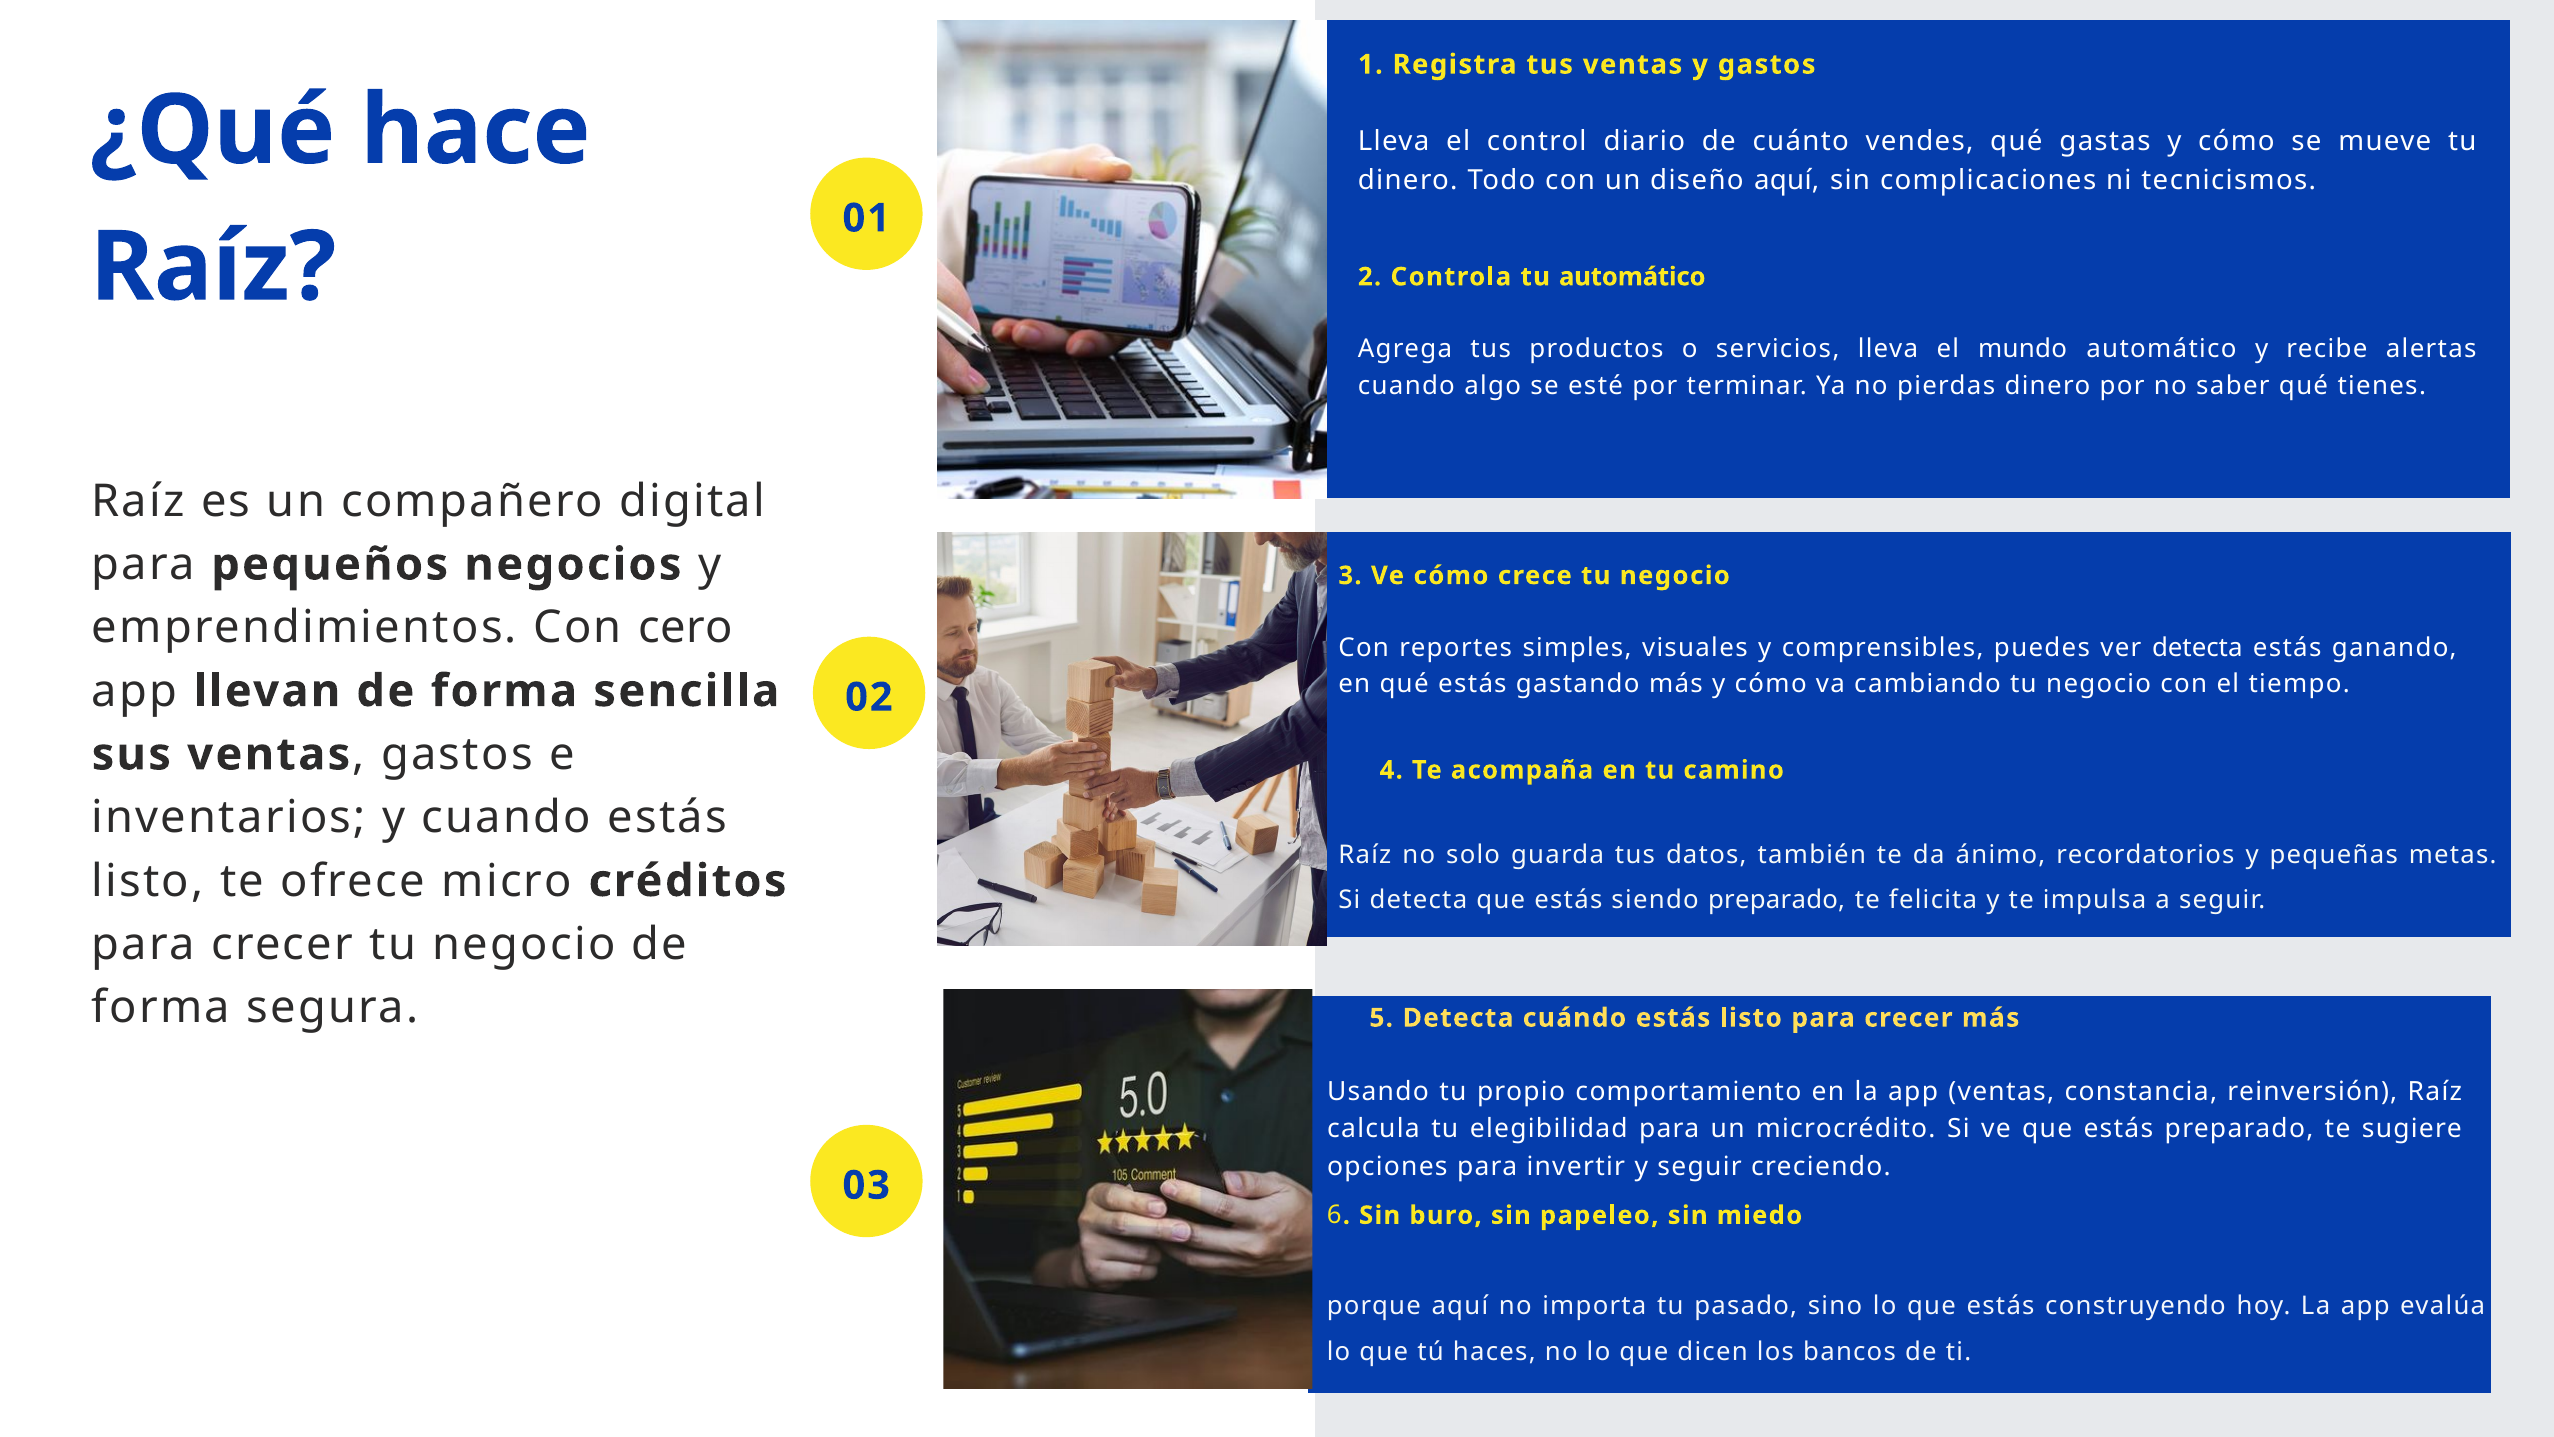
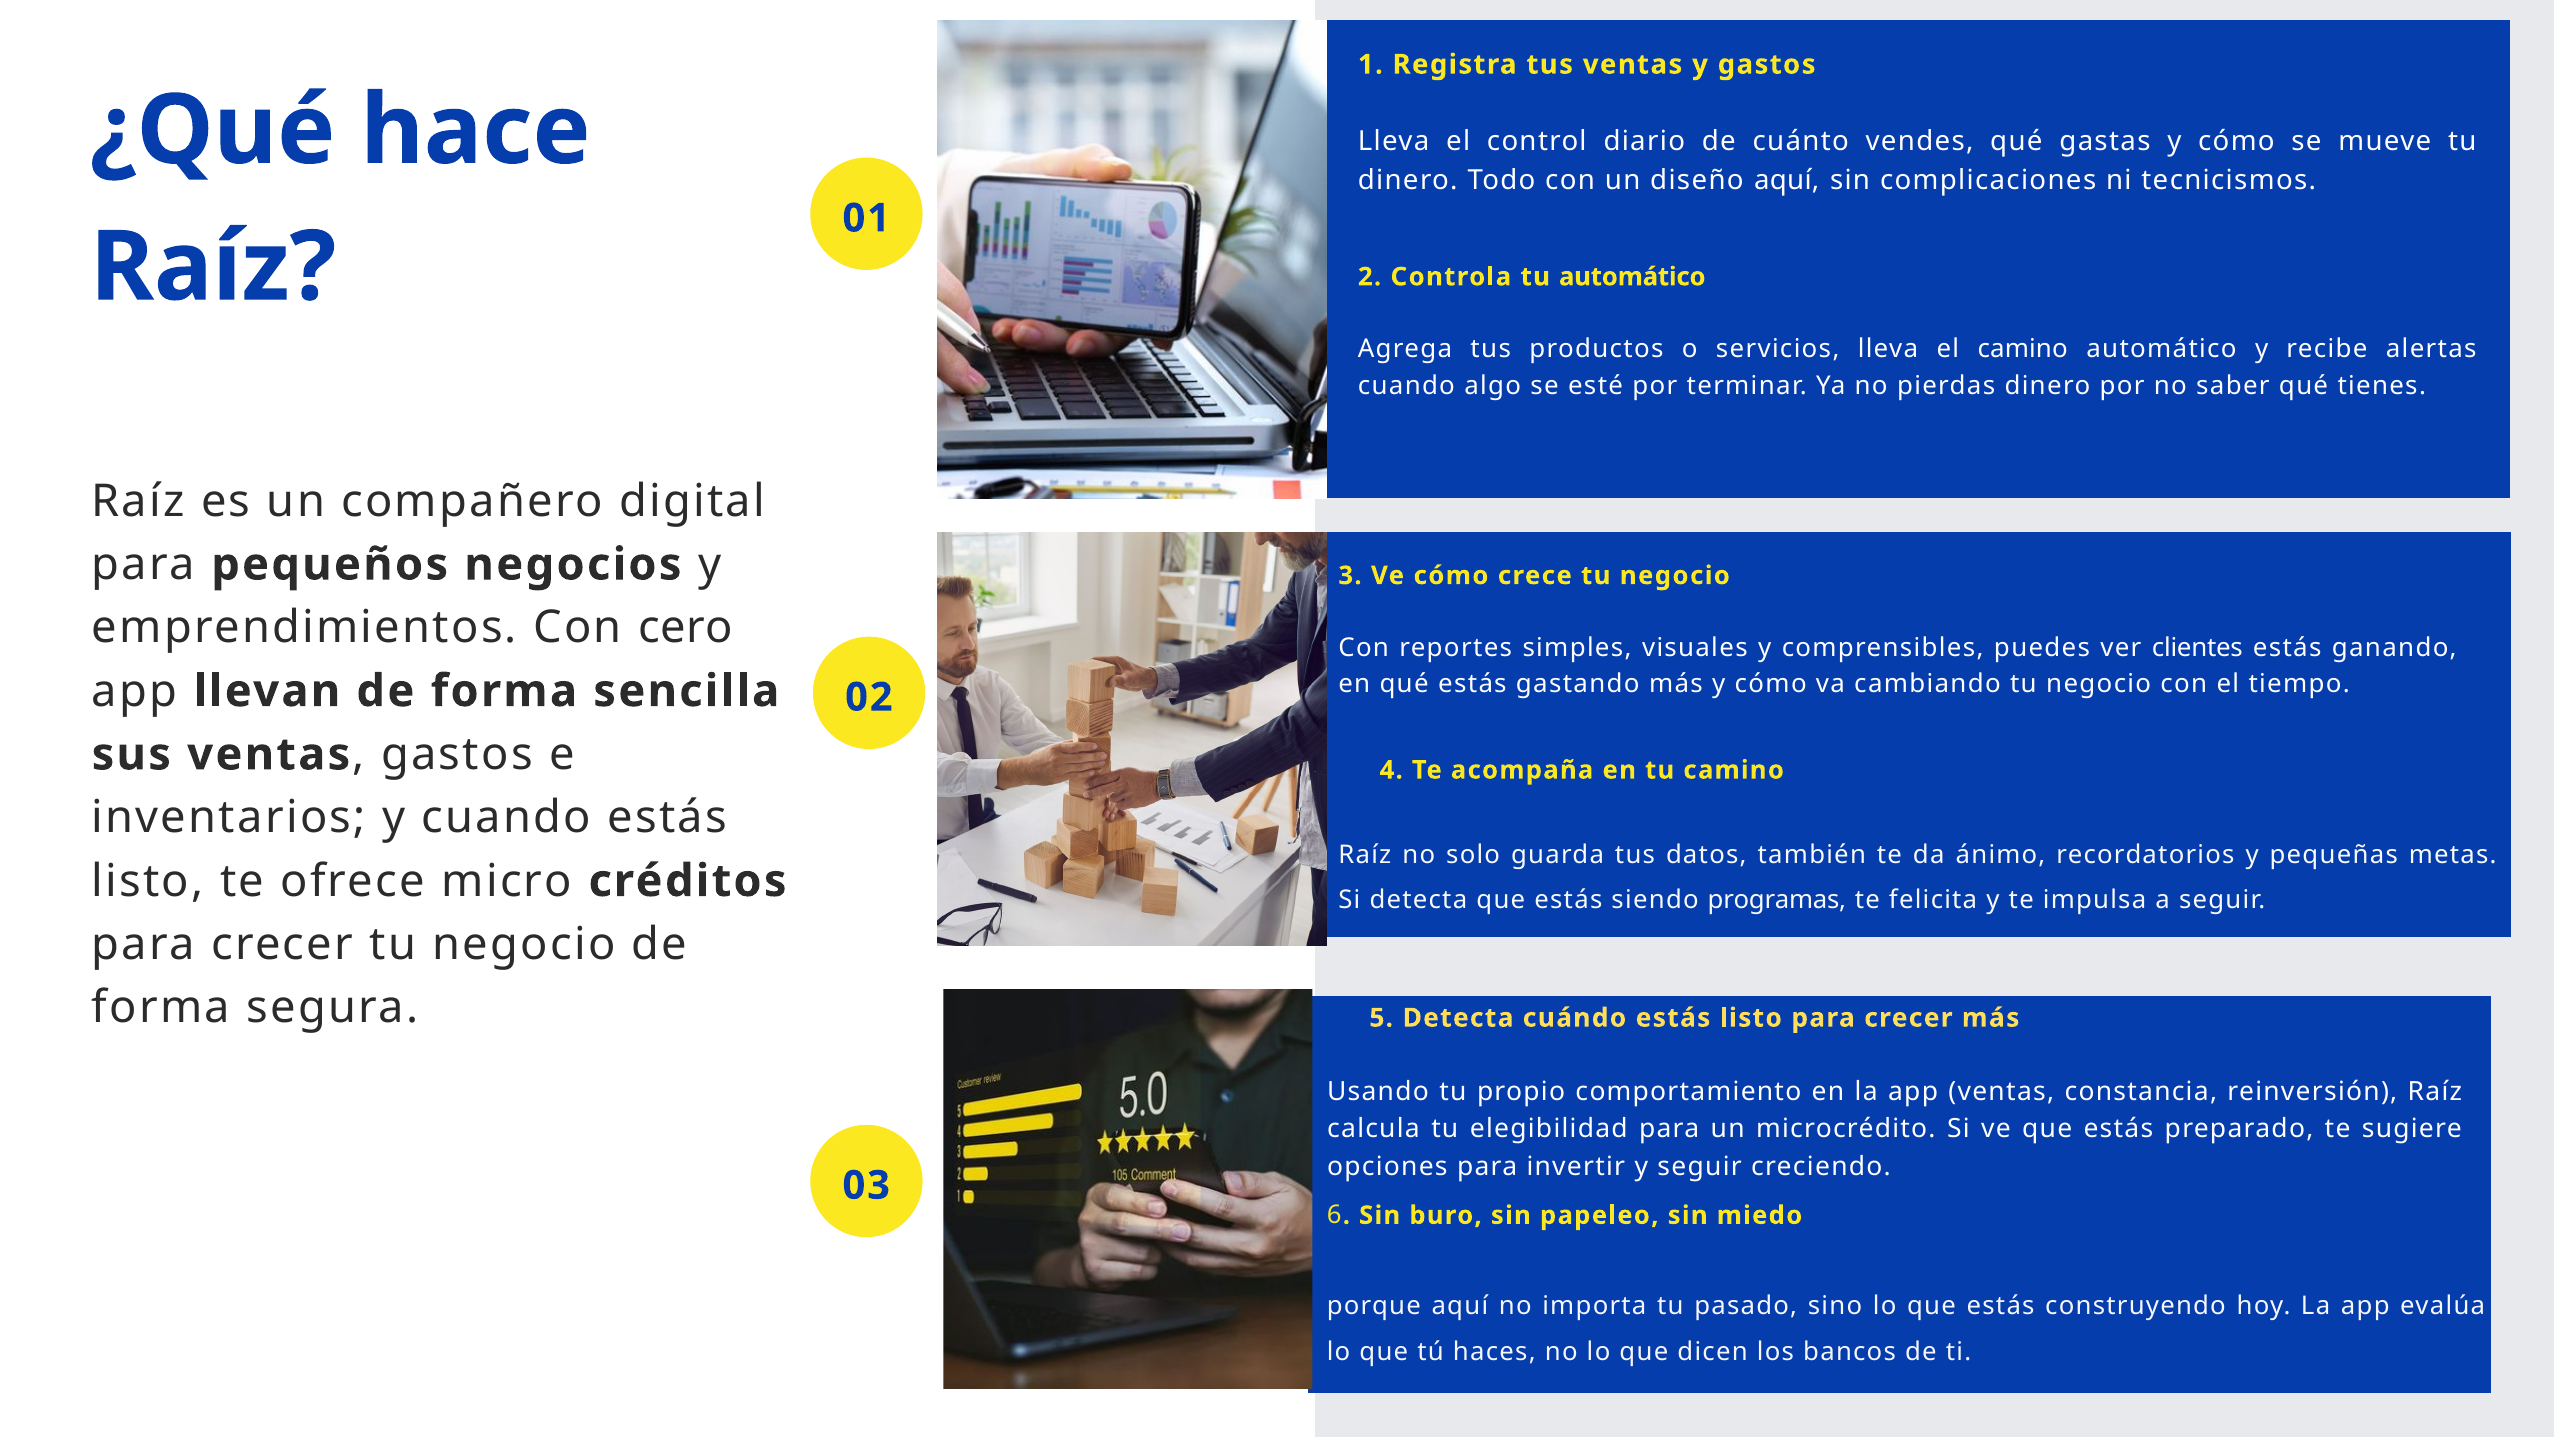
el mundo: mundo -> camino (2023, 349)
ver detecta: detecta -> clientes (2197, 648)
siendo preparado: preparado -> programas (1777, 900)
